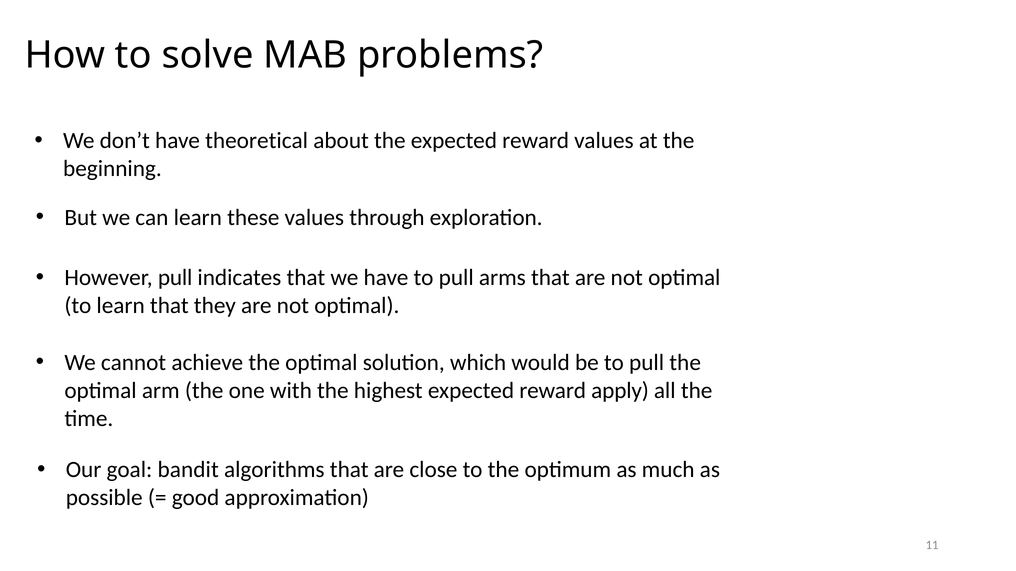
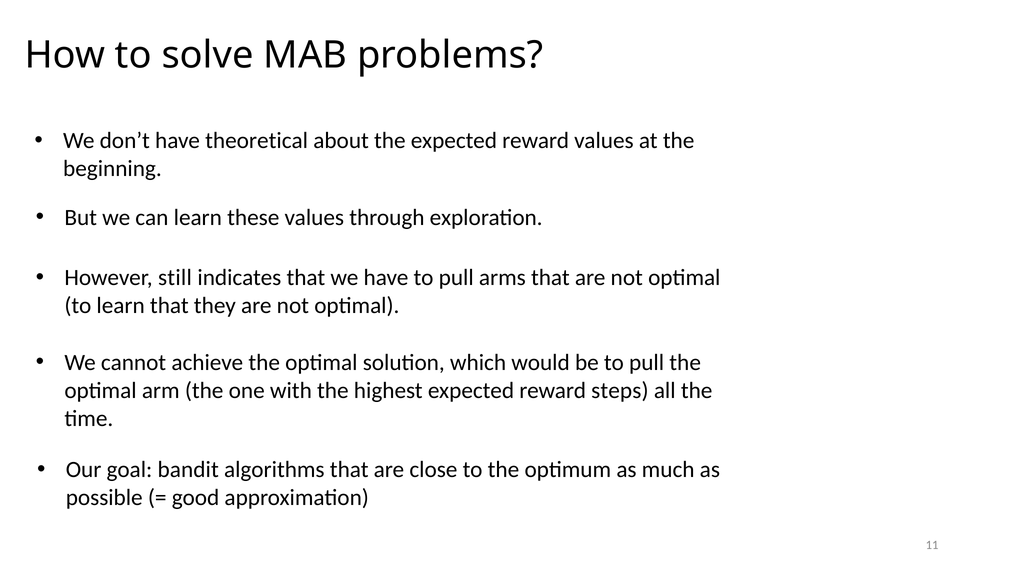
However pull: pull -> still (175, 278)
apply: apply -> steps (620, 391)
